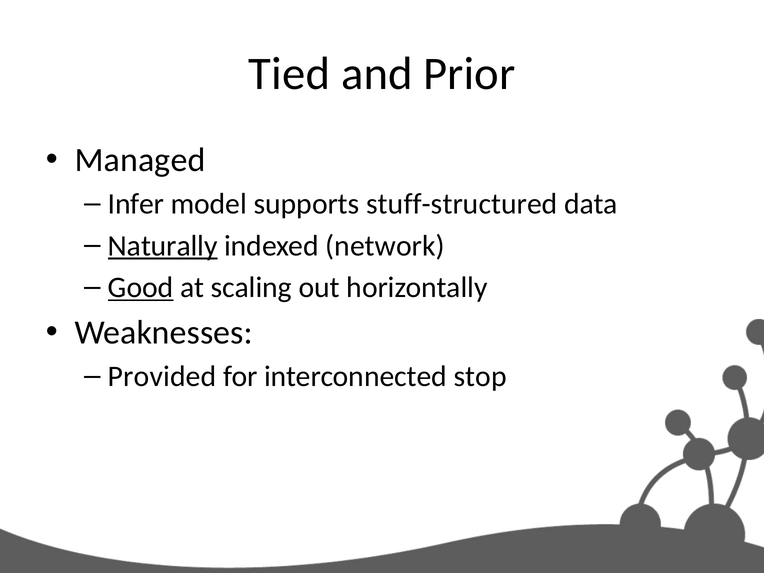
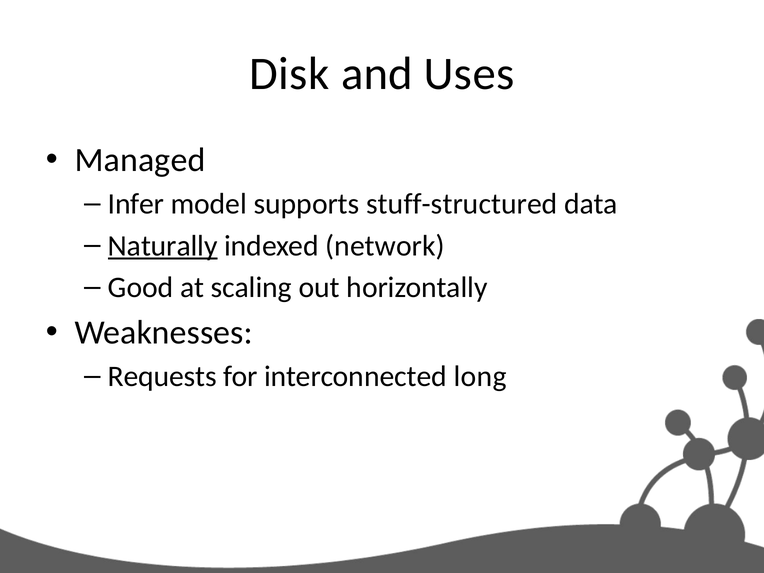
Tied: Tied -> Disk (289, 74)
Prior: Prior -> Uses (469, 74)
Good underline: present -> none (141, 287)
Provided: Provided -> Requests (162, 377)
stop: stop -> long (480, 377)
